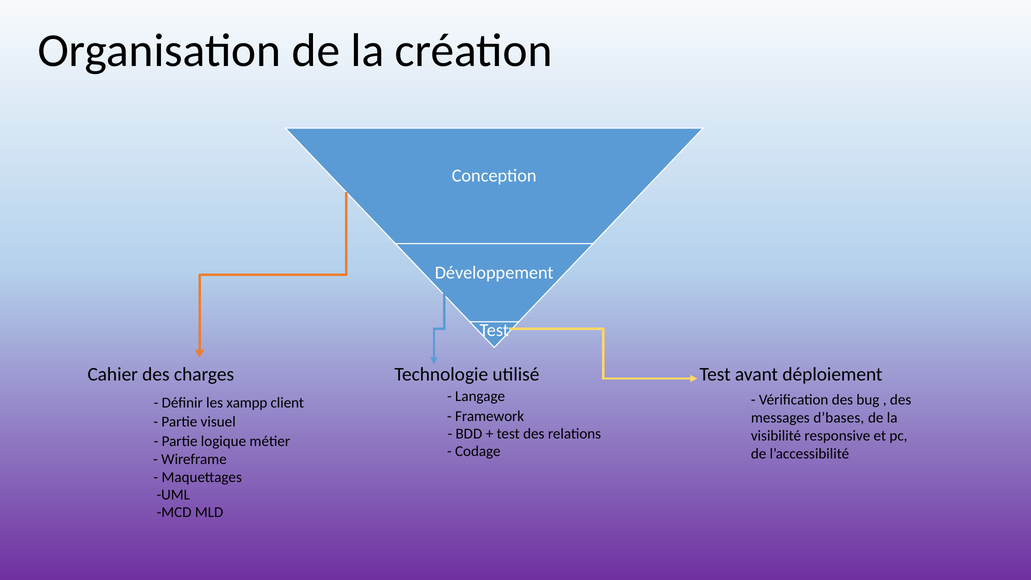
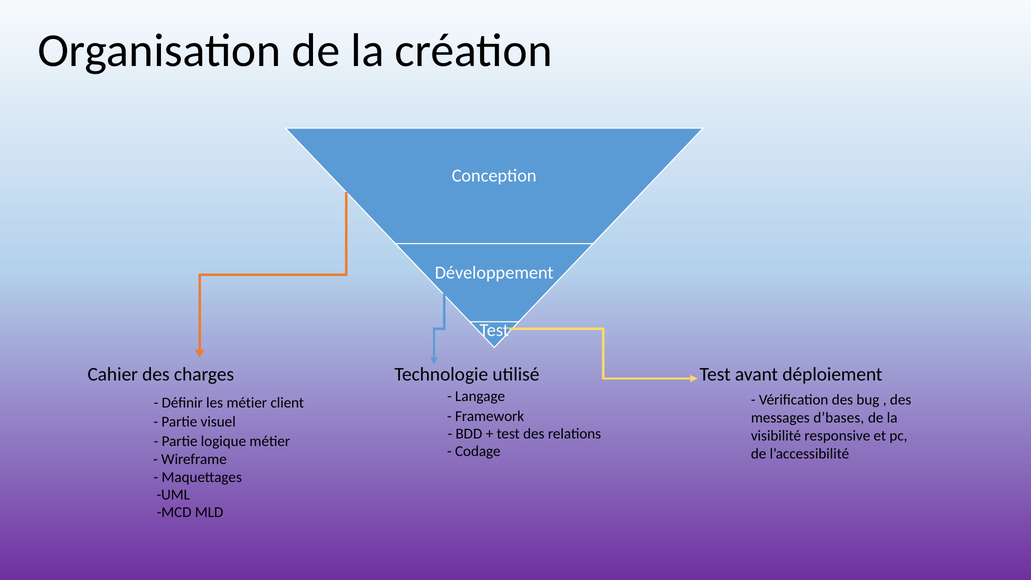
les xampp: xampp -> métier (247, 403)
